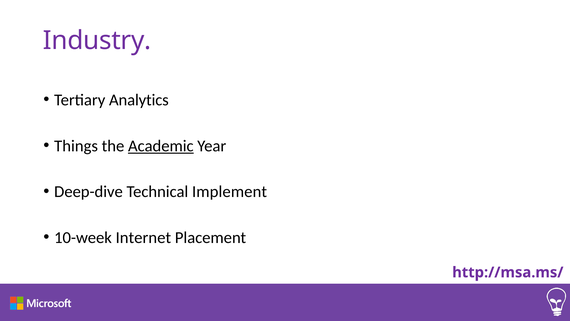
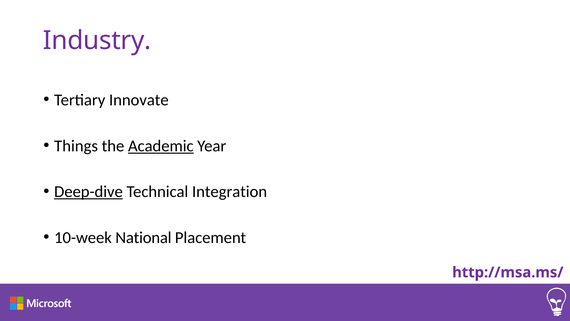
Analytics: Analytics -> Innovate (139, 100)
Deep-dive underline: none -> present (88, 192)
Implement: Implement -> Integration (230, 192)
Internet: Internet -> National (143, 238)
